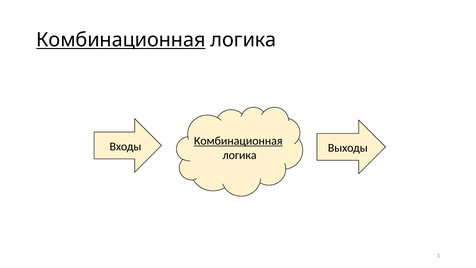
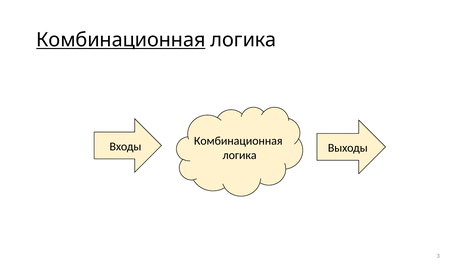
Комбинационная underline: present -> none (238, 141)
